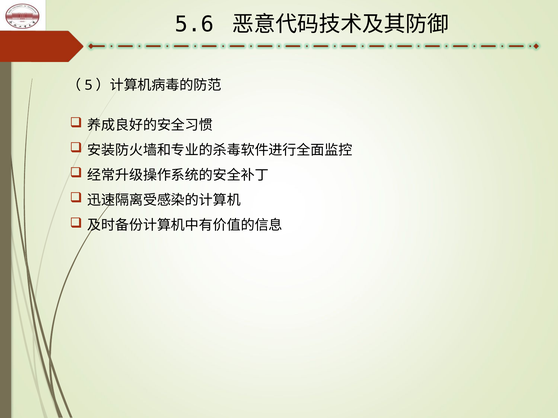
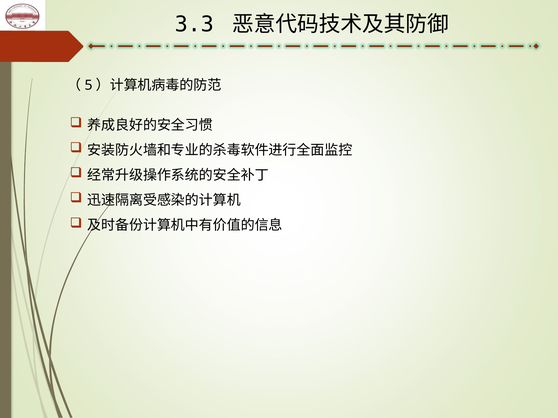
5.6: 5.6 -> 3.3 (194, 25)
